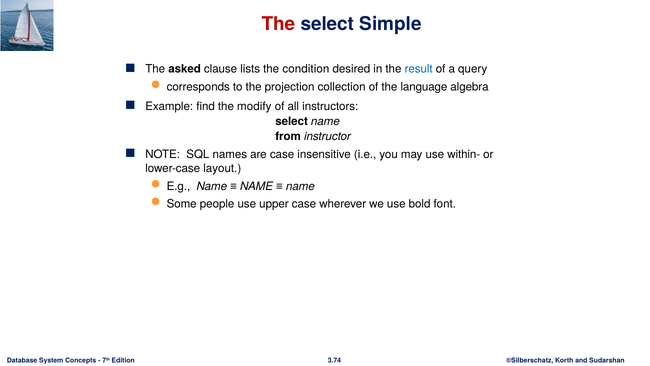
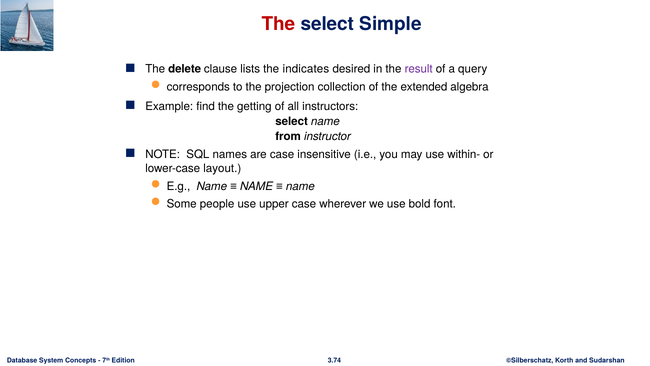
asked: asked -> delete (185, 69)
condition: condition -> indicates (306, 69)
result colour: blue -> purple (419, 69)
language: language -> extended (424, 87)
modify: modify -> getting (254, 106)
